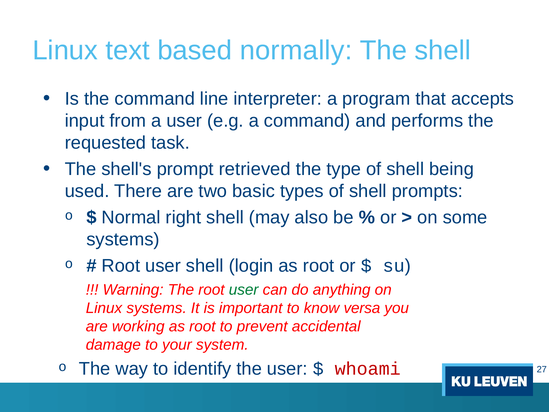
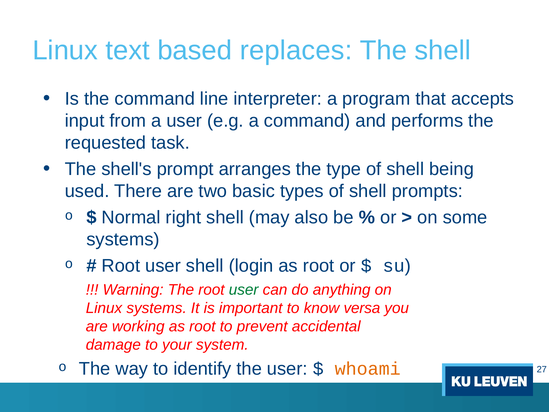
normally: normally -> replaces (296, 50)
retrieved: retrieved -> arranges (255, 169)
whoami colour: red -> orange (368, 368)
